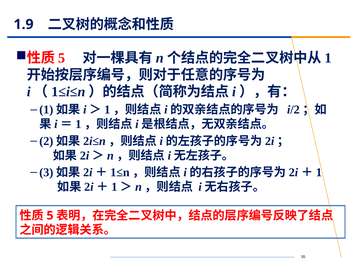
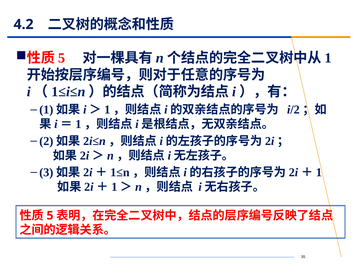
1.9: 1.9 -> 4.2 (24, 24)
